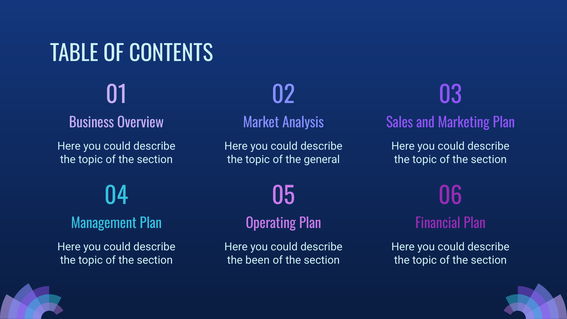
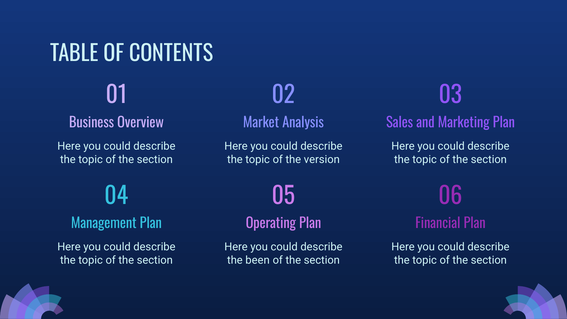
general: general -> version (322, 159)
